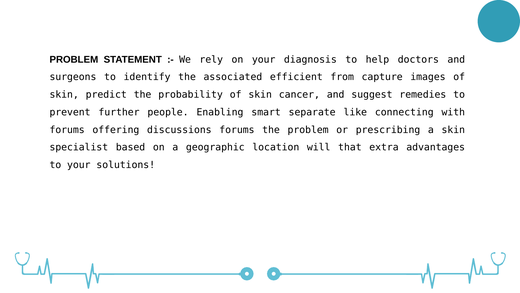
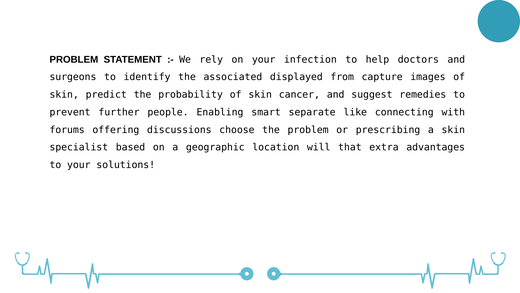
diagnosis: diagnosis -> infection (310, 59)
efficient: efficient -> displayed (296, 77)
discussions forums: forums -> choose (237, 130)
